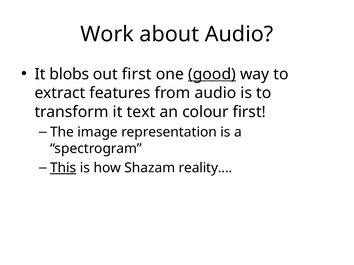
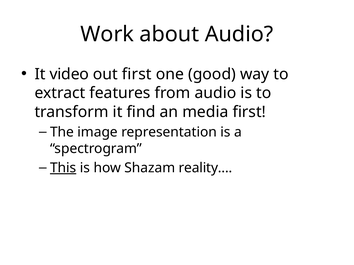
blobs: blobs -> video (69, 74)
good underline: present -> none (212, 74)
text: text -> find (141, 112)
colour: colour -> media (205, 112)
